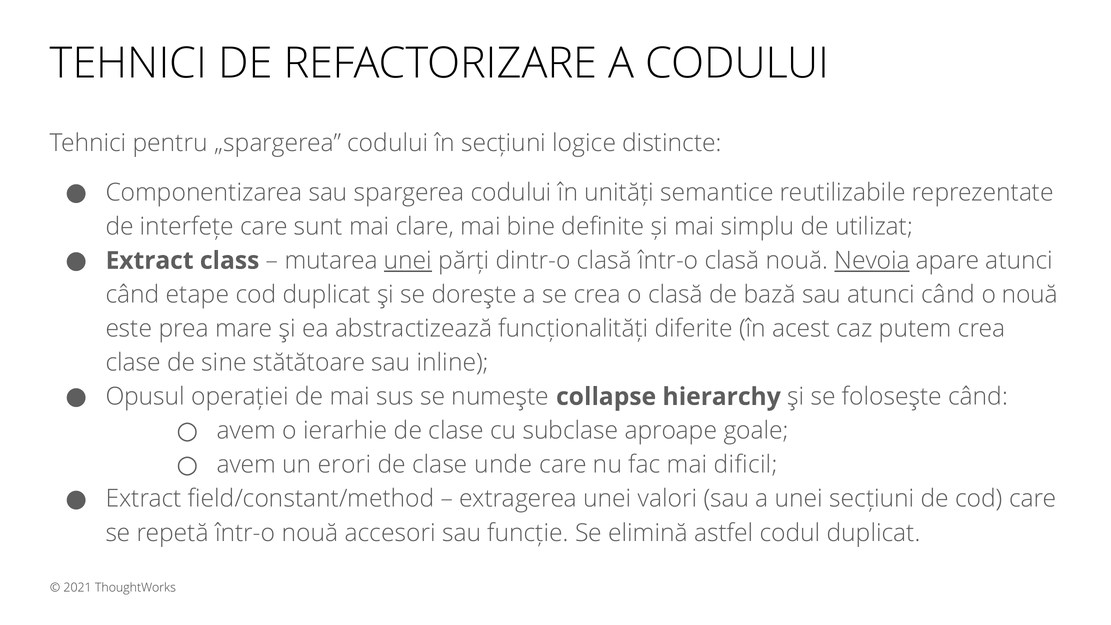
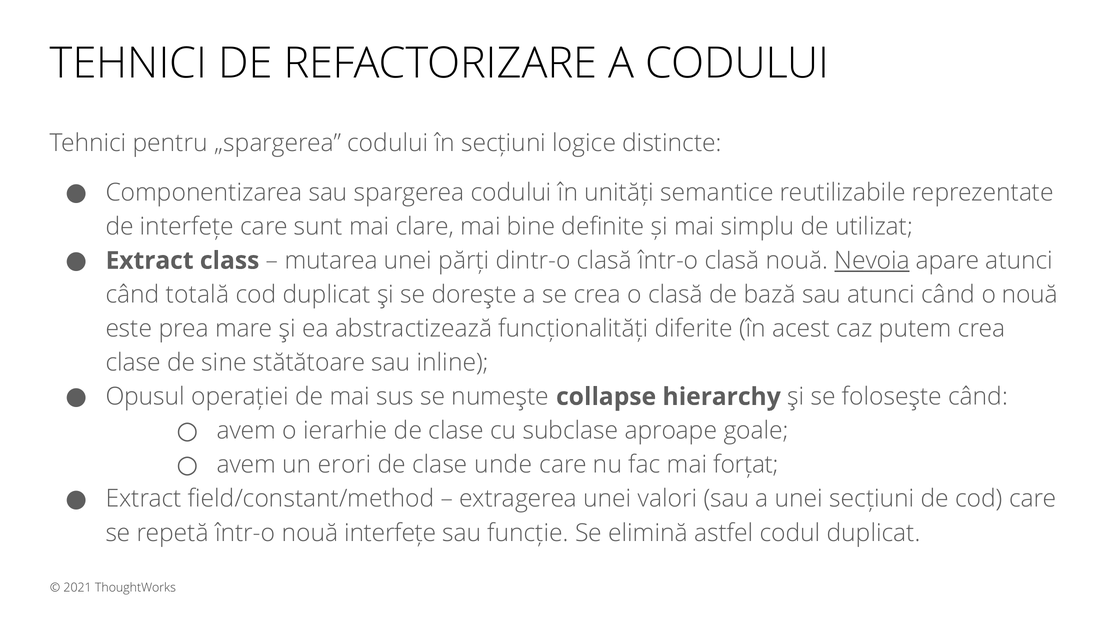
unei underline: present -> none (408, 261)
etape: etape -> totală (197, 295)
dificil: dificil -> forțat (746, 465)
nouă accesori: accesori -> interfețe (390, 533)
